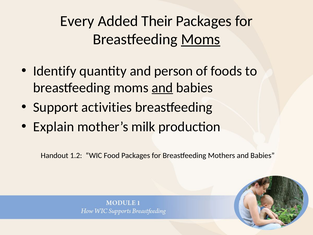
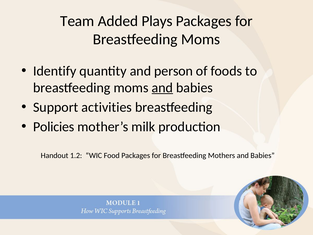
Every: Every -> Team (77, 21)
Their: Their -> Plays (157, 21)
Moms underline: present -> none (201, 39)
Explain: Explain -> Policies (54, 127)
